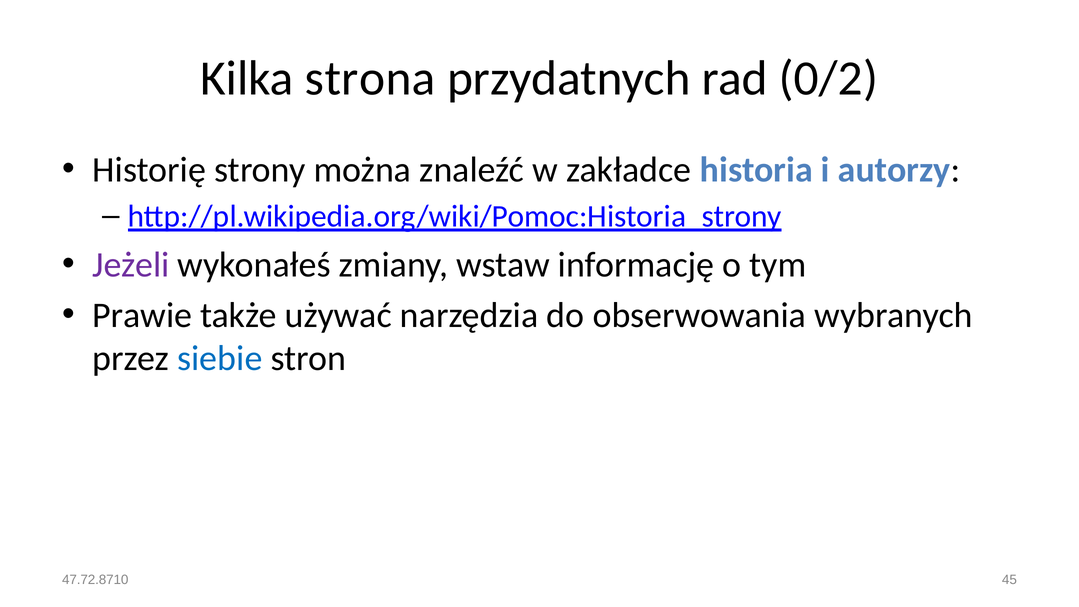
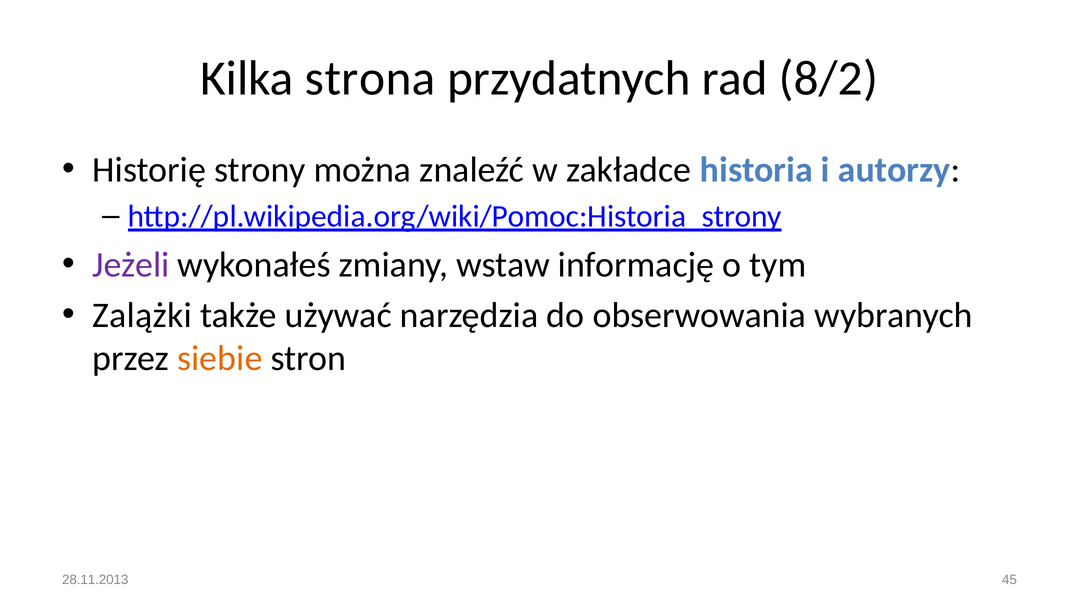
0/2: 0/2 -> 8/2 (828, 78)
Prawie: Prawie -> Zalążki (142, 315)
siebie colour: blue -> orange (220, 358)
47.72.8710: 47.72.8710 -> 28.11.2013 (95, 580)
